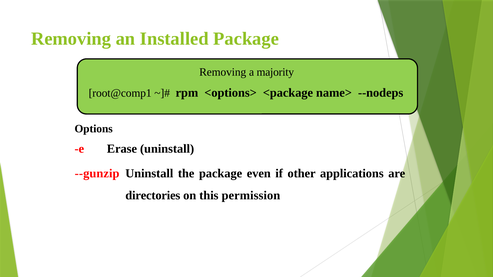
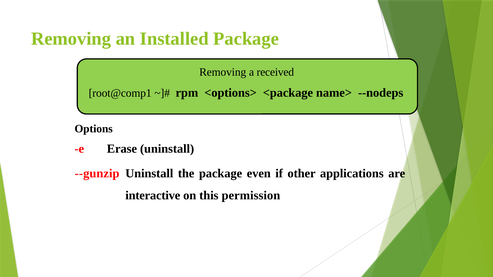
majority: majority -> received (275, 72)
directories: directories -> interactive (153, 196)
